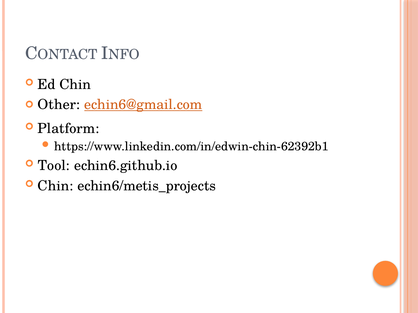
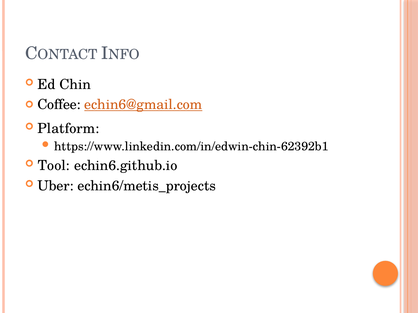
Other: Other -> Coffee (59, 105)
Chin: Chin -> Uber (56, 186)
